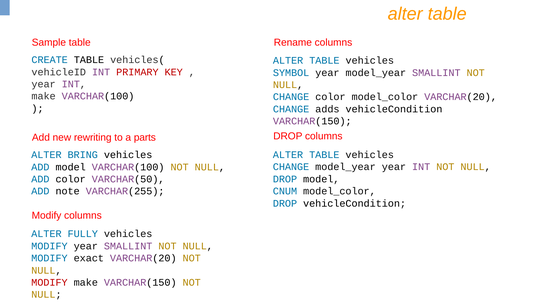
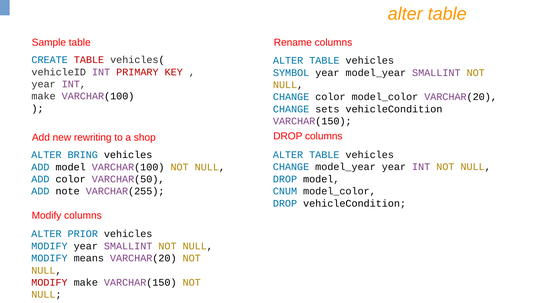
TABLE colour: black -> red (89, 60)
adds: adds -> sets (327, 109)
parts: parts -> shop (145, 137)
FULLY: FULLY -> PRIOR (83, 234)
exact: exact -> means (89, 258)
